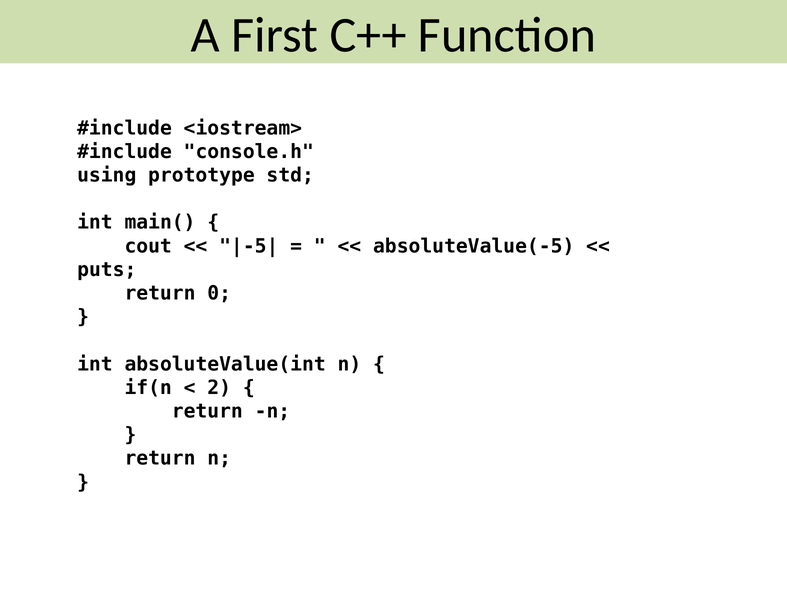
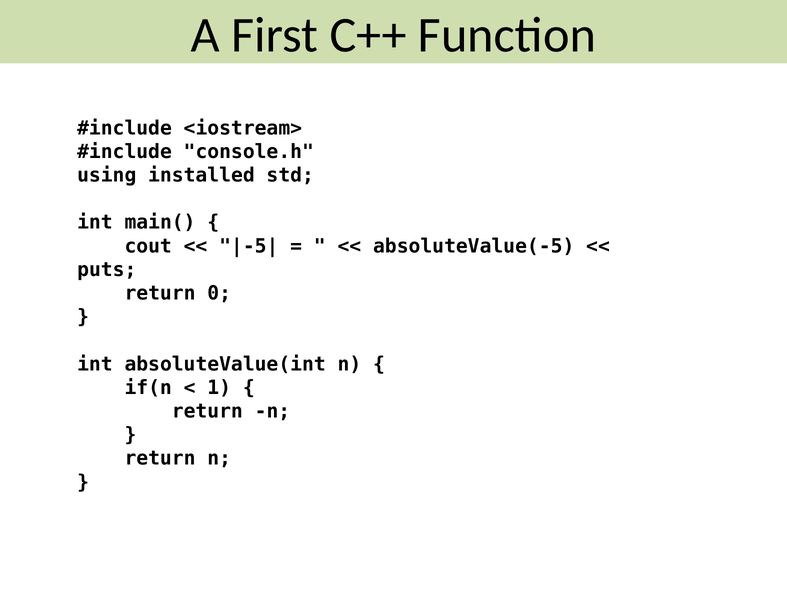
prototype: prototype -> installed (201, 175)
2: 2 -> 1 (219, 388)
